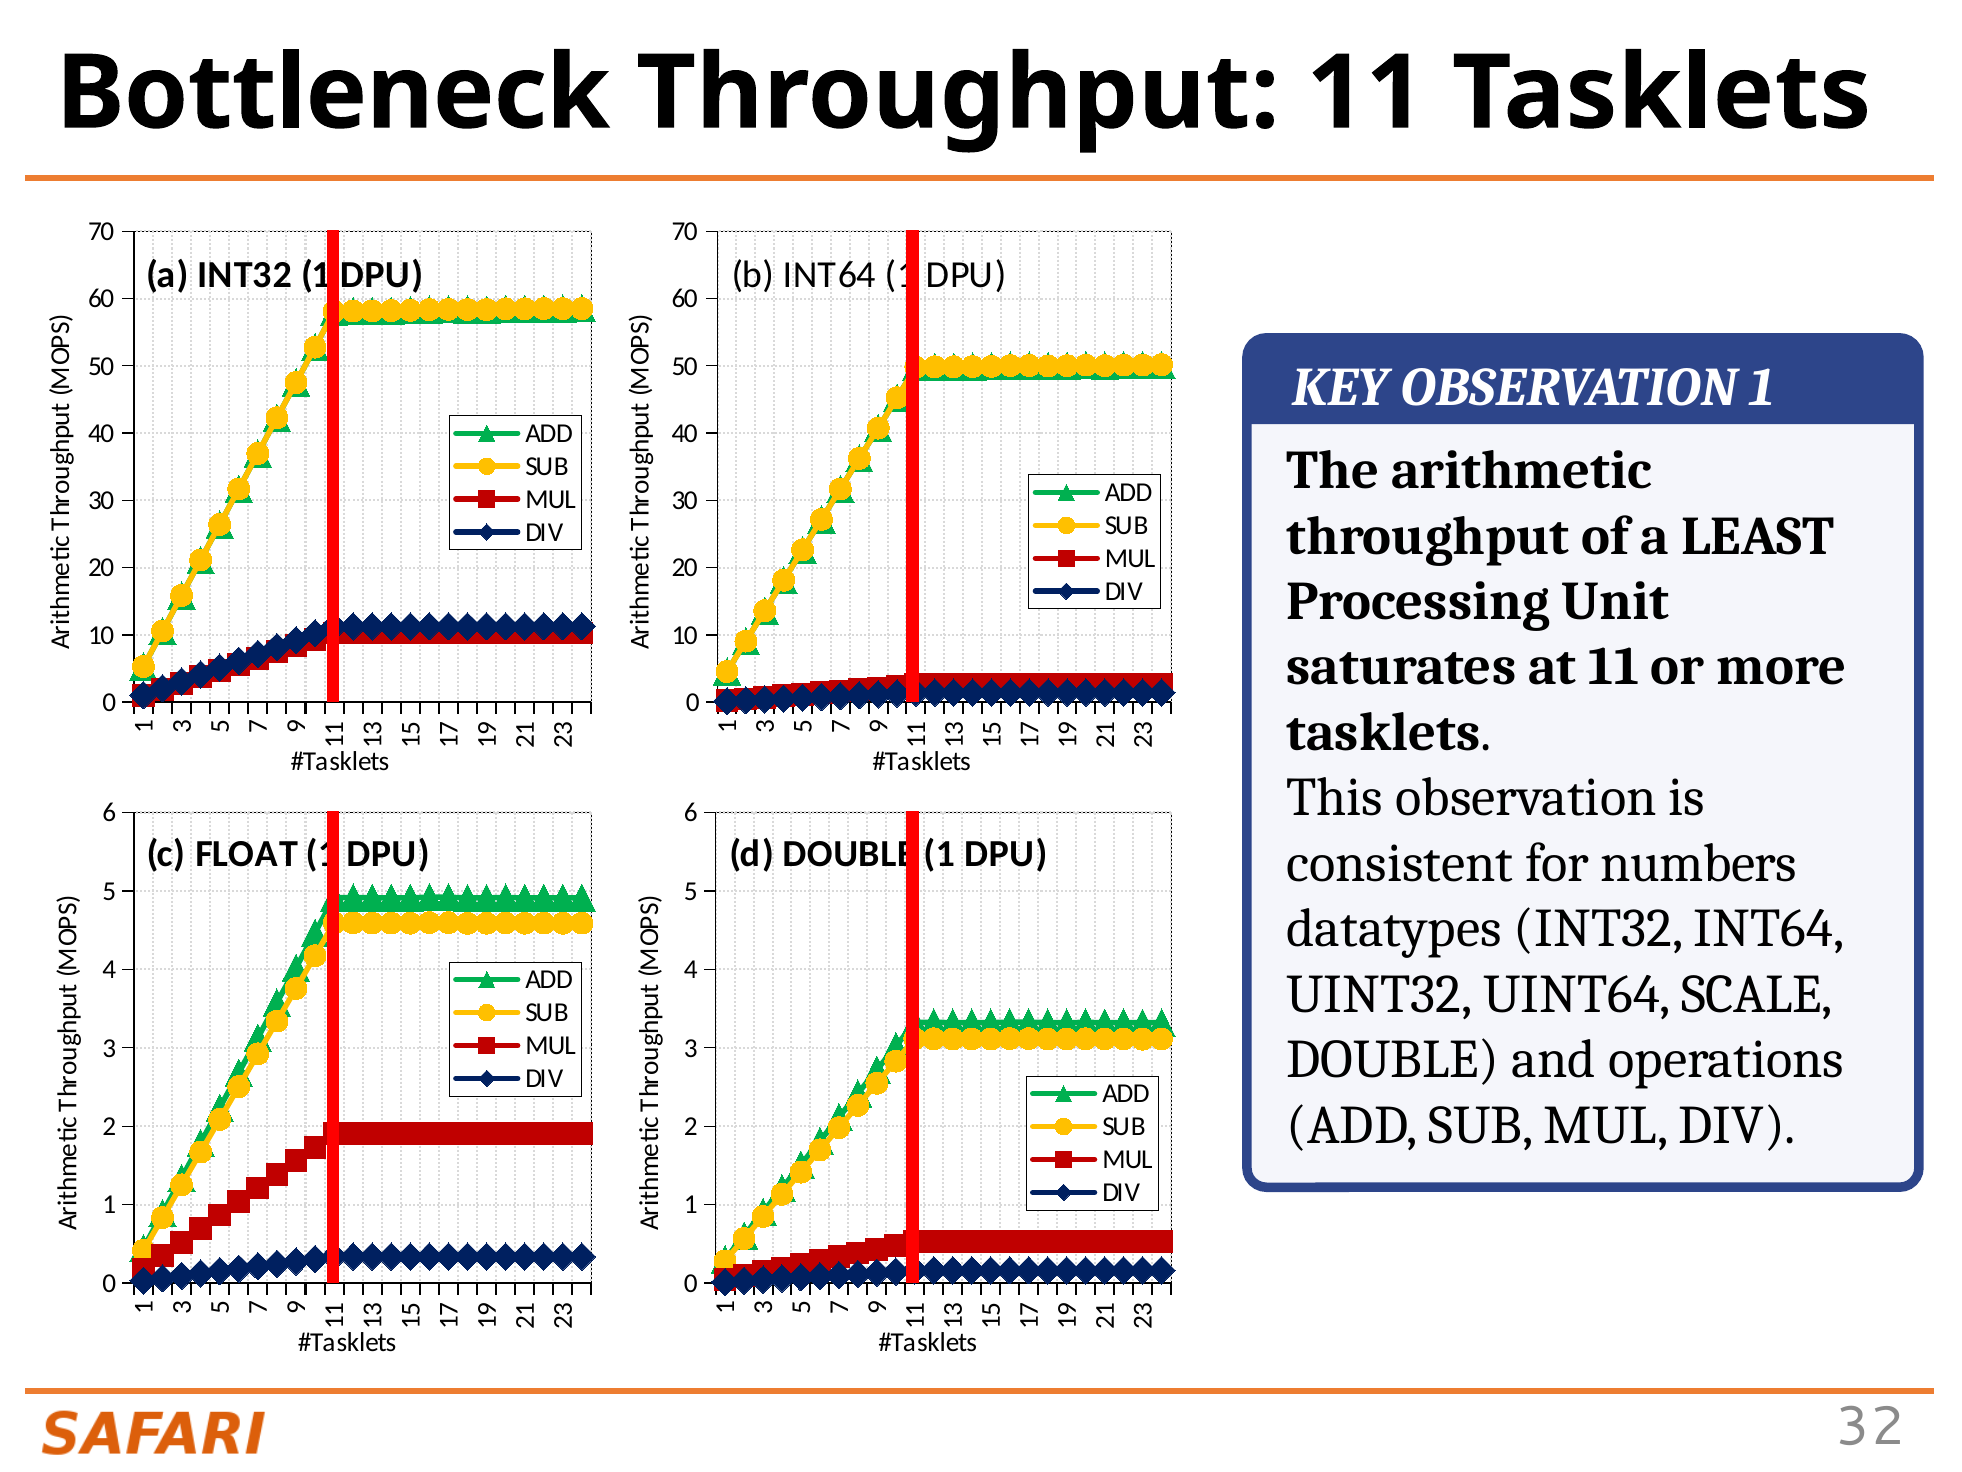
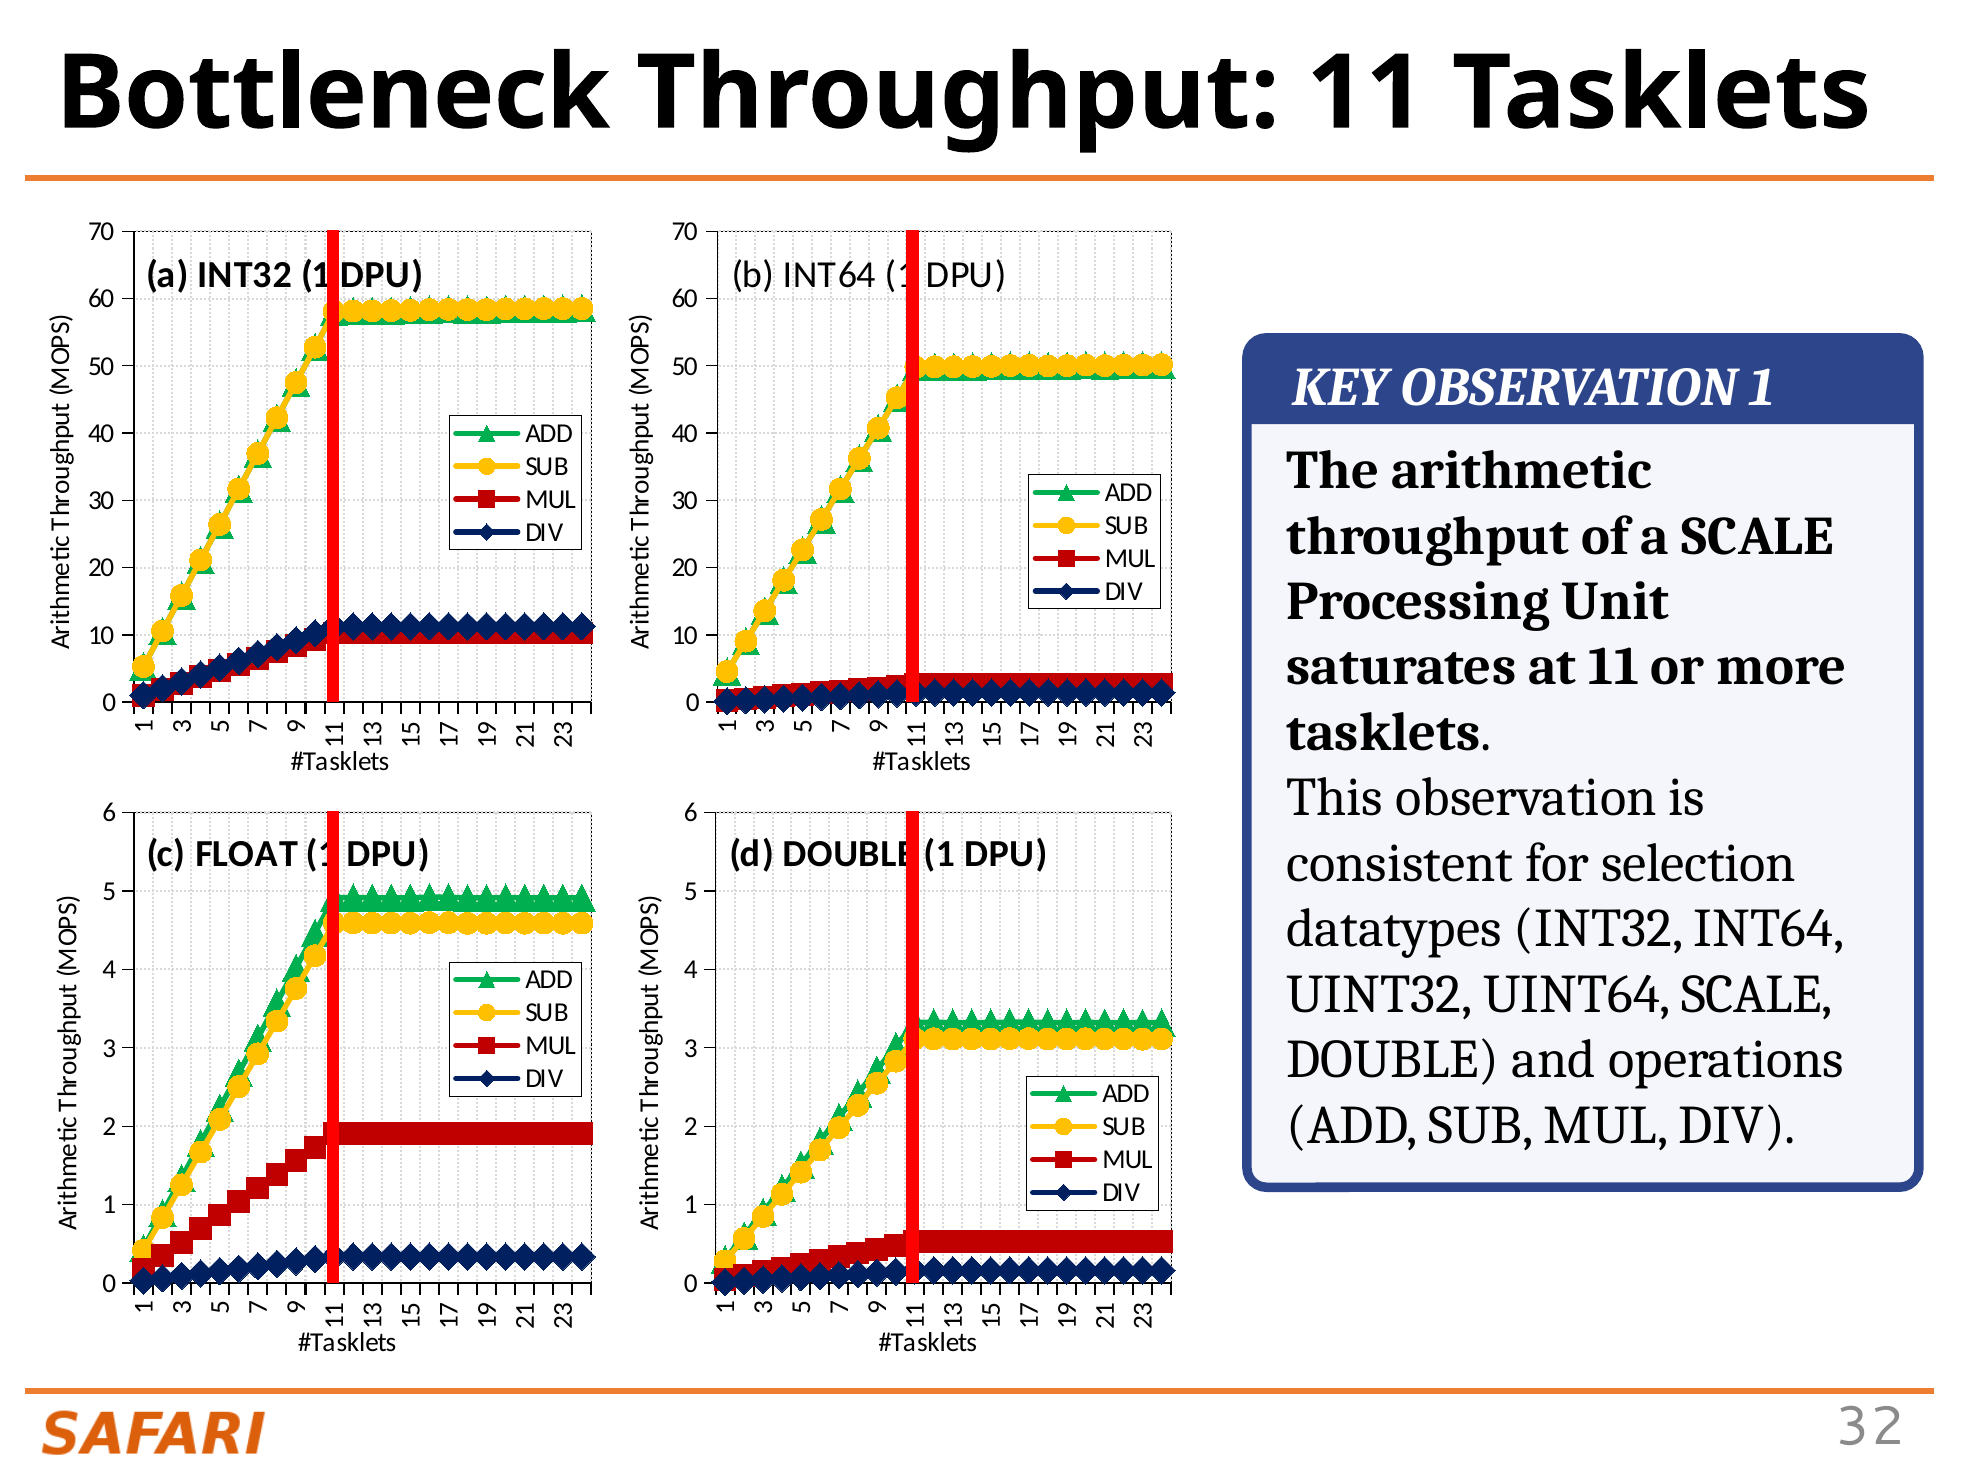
a LEAST: LEAST -> SCALE (1758, 536)
numbers: numbers -> selection (1699, 863)
